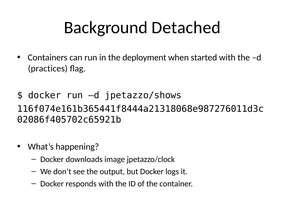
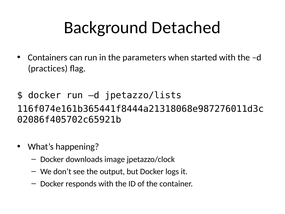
deployment: deployment -> parameters (144, 57)
jpetazzo/shows: jpetazzo/shows -> jpetazzo/lists (143, 95)
